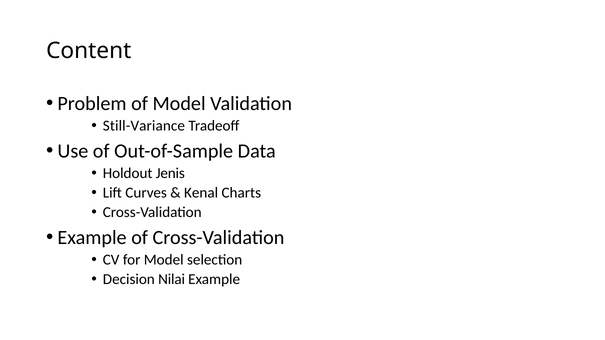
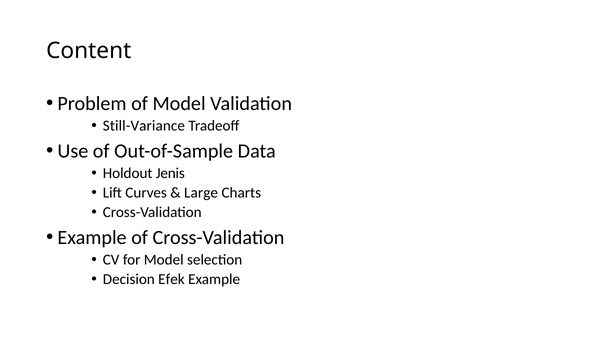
Kenal: Kenal -> Large (201, 193)
Nilai: Nilai -> Efek (171, 279)
